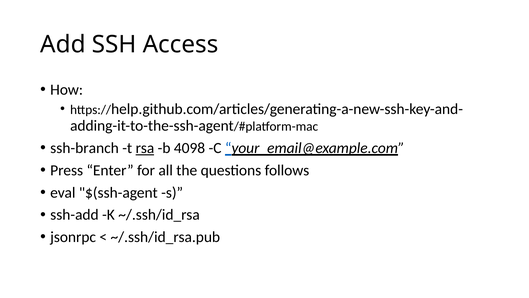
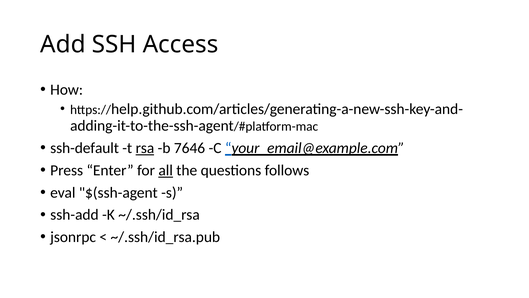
ssh-branch: ssh-branch -> ssh-default (85, 148)
4098: 4098 -> 7646 (190, 148)
all underline: none -> present (166, 170)
